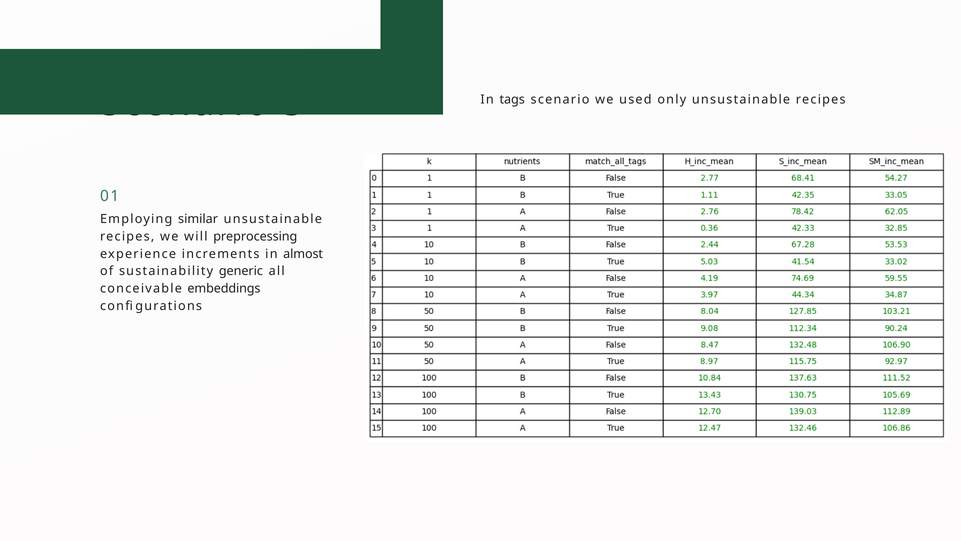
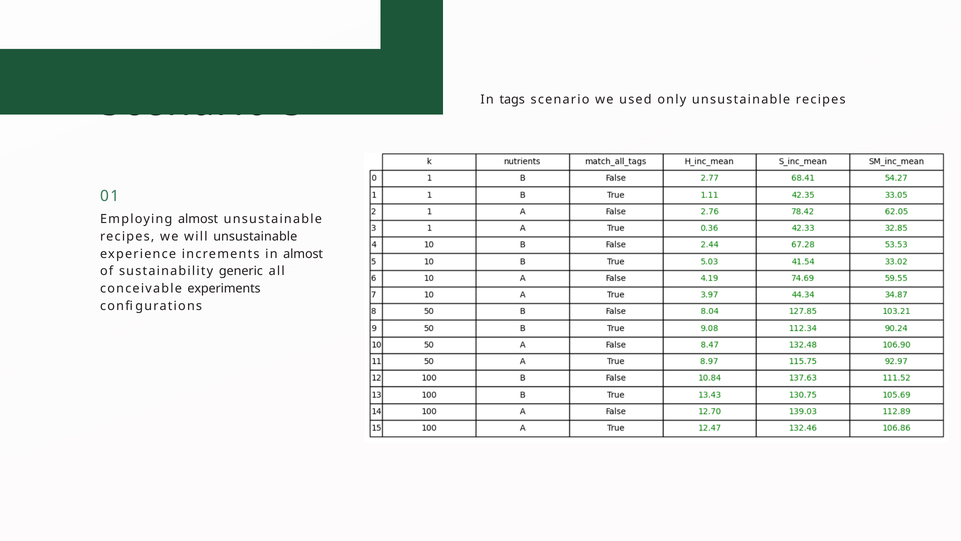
Employing similar: similar -> almost (198, 219)
will preprocessing: preprocessing -> unsustainable (255, 236)
embeddings: embeddings -> experiments (224, 288)
